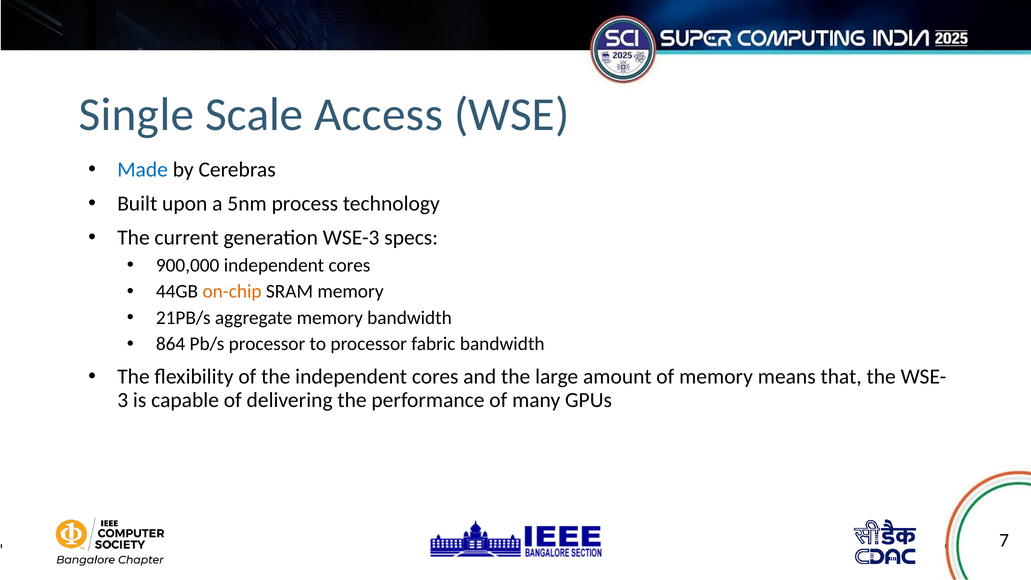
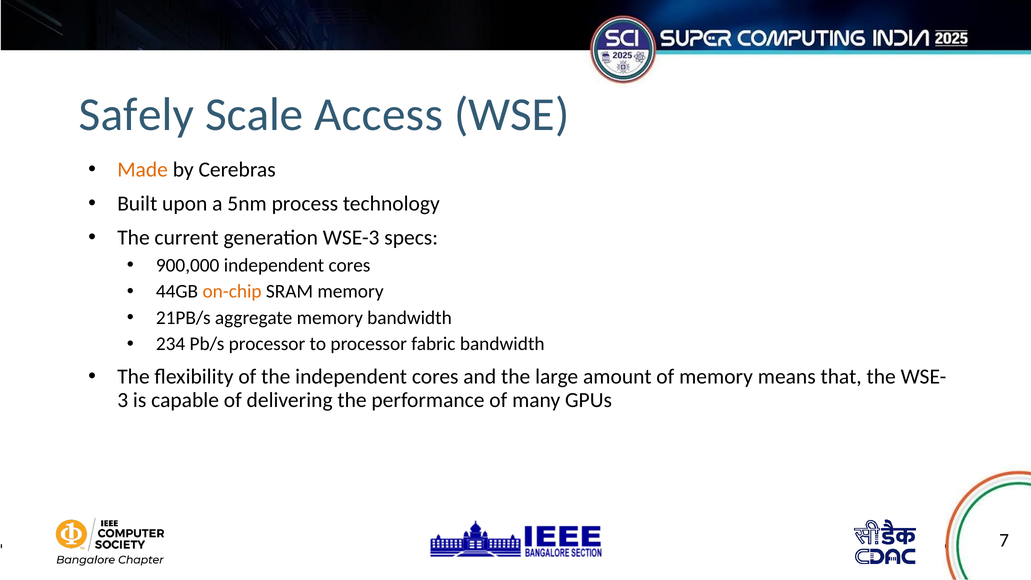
Single: Single -> Safely (136, 115)
Made colour: blue -> orange (143, 170)
864: 864 -> 234 (171, 344)
